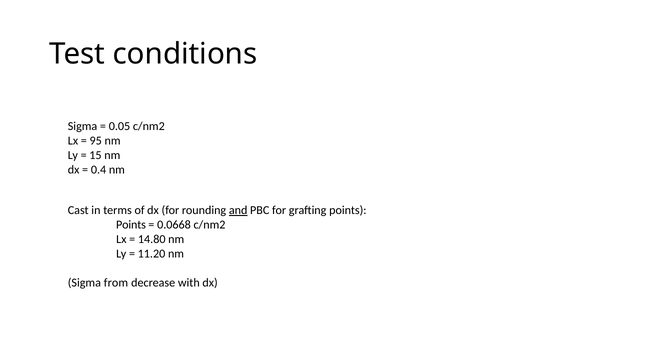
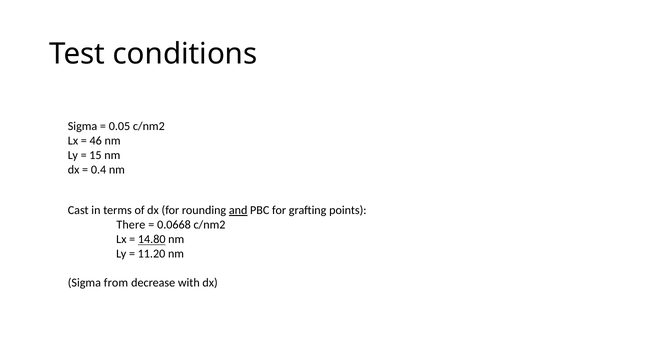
95: 95 -> 46 (96, 141)
Points: Points -> There (131, 225)
14.80 underline: none -> present (152, 239)
